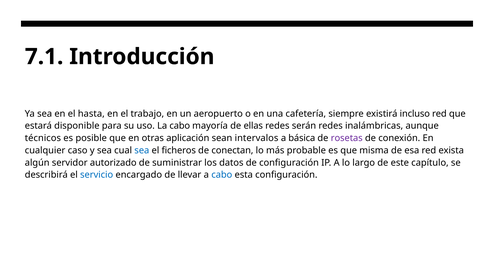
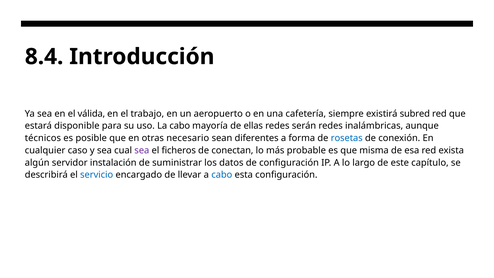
7.1: 7.1 -> 8.4 (44, 57)
hasta: hasta -> válida (91, 114)
incluso: incluso -> subred (415, 114)
aplicación: aplicación -> necesario (188, 138)
intervalos: intervalos -> diferentes (257, 138)
básica: básica -> forma (302, 138)
rosetas colour: purple -> blue (347, 138)
sea colour: blue -> purple (142, 150)
autorizado: autorizado -> instalación (113, 163)
